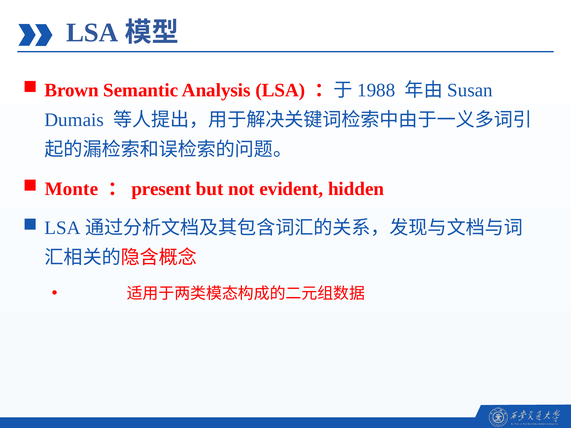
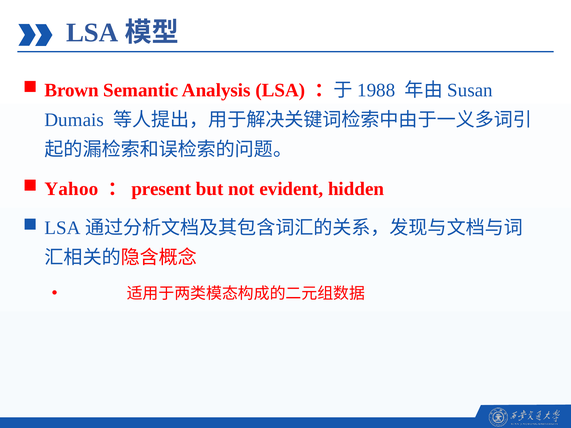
Monte: Monte -> Yahoo (71, 189)
